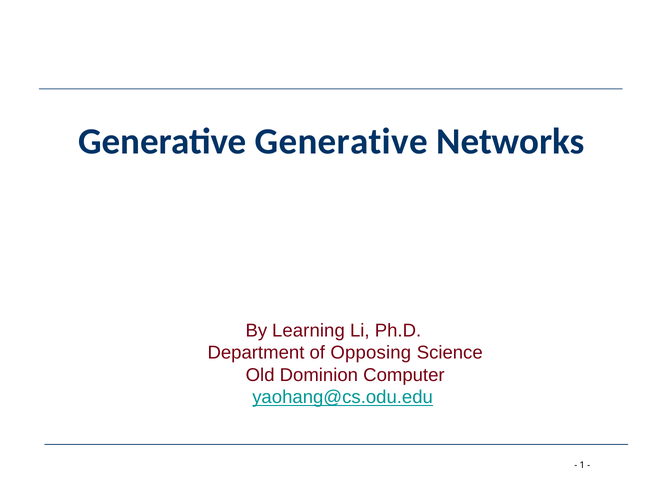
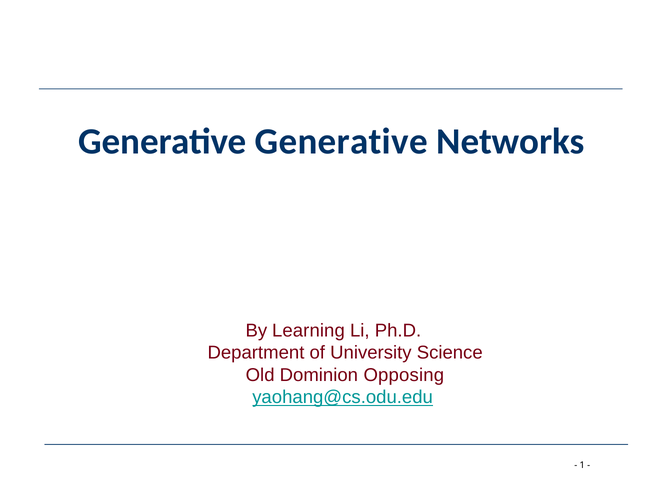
Opposing: Opposing -> University (371, 353)
Computer: Computer -> Opposing (404, 375)
